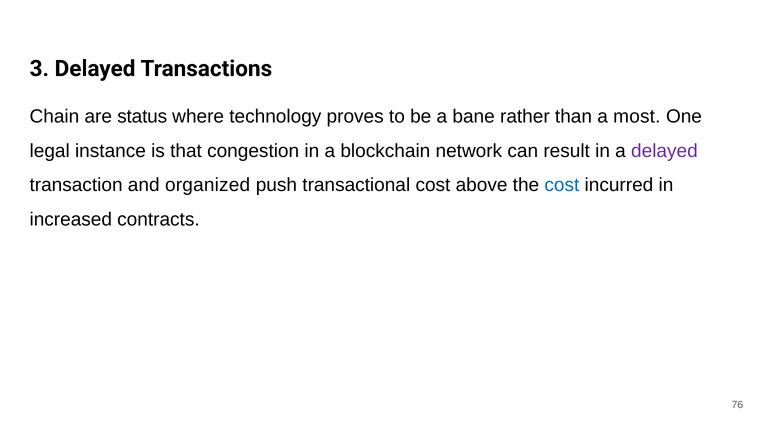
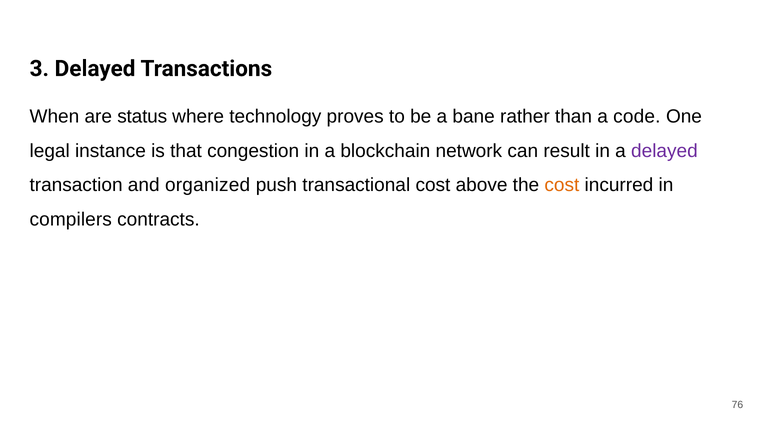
Chain: Chain -> When (54, 117)
most: most -> code (637, 117)
cost colour: blue -> orange (562, 185)
increased: increased -> compilers (71, 219)
